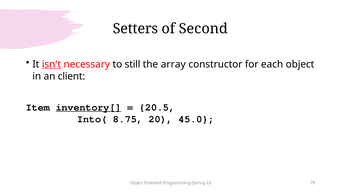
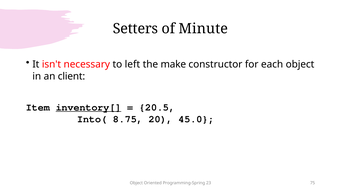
Second: Second -> Minute (203, 29)
isn't underline: present -> none (51, 64)
still: still -> left (132, 64)
array: array -> make (173, 64)
